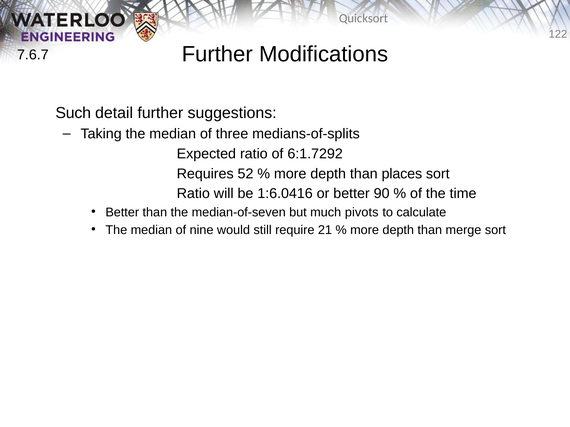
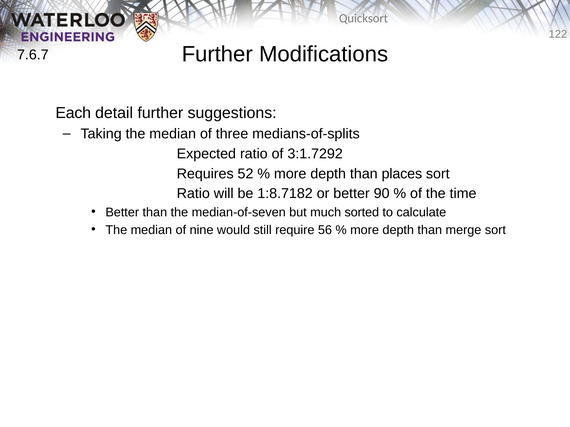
Such: Such -> Each (73, 113)
6:1.7292: 6:1.7292 -> 3:1.7292 (315, 154)
1:6.0416: 1:6.0416 -> 1:8.7182 (285, 194)
pivots: pivots -> sorted (362, 212)
21: 21 -> 56 (325, 230)
